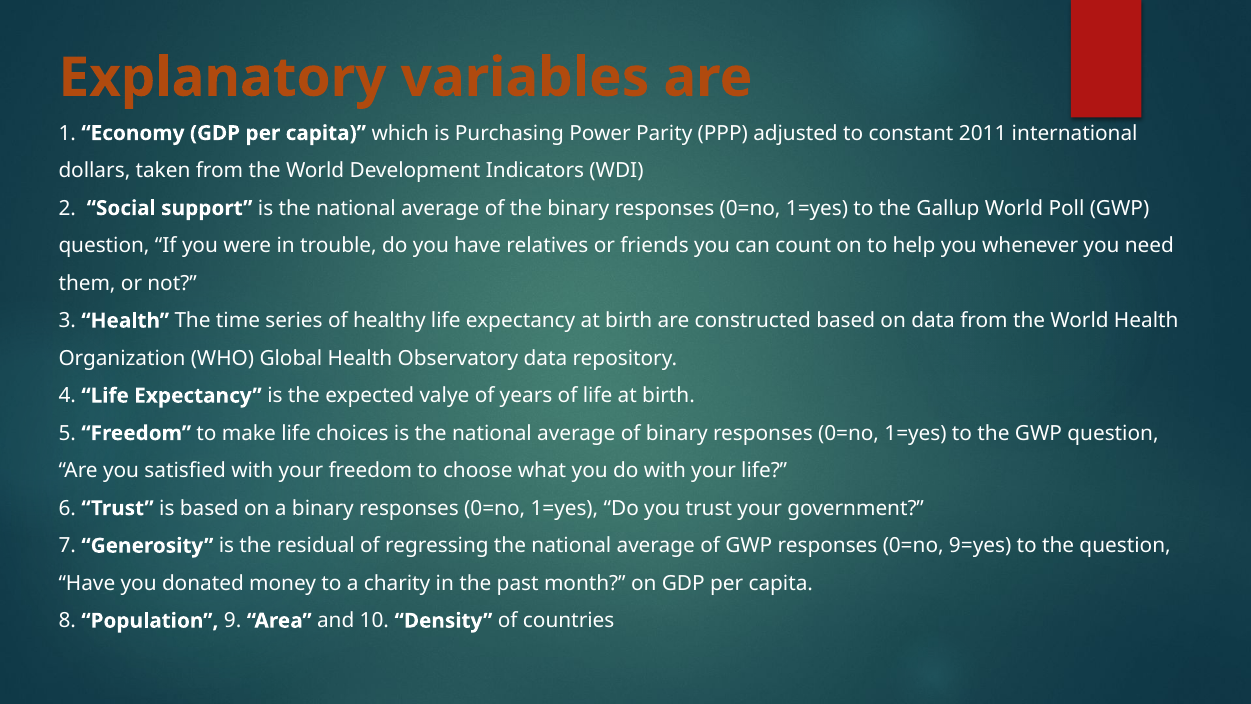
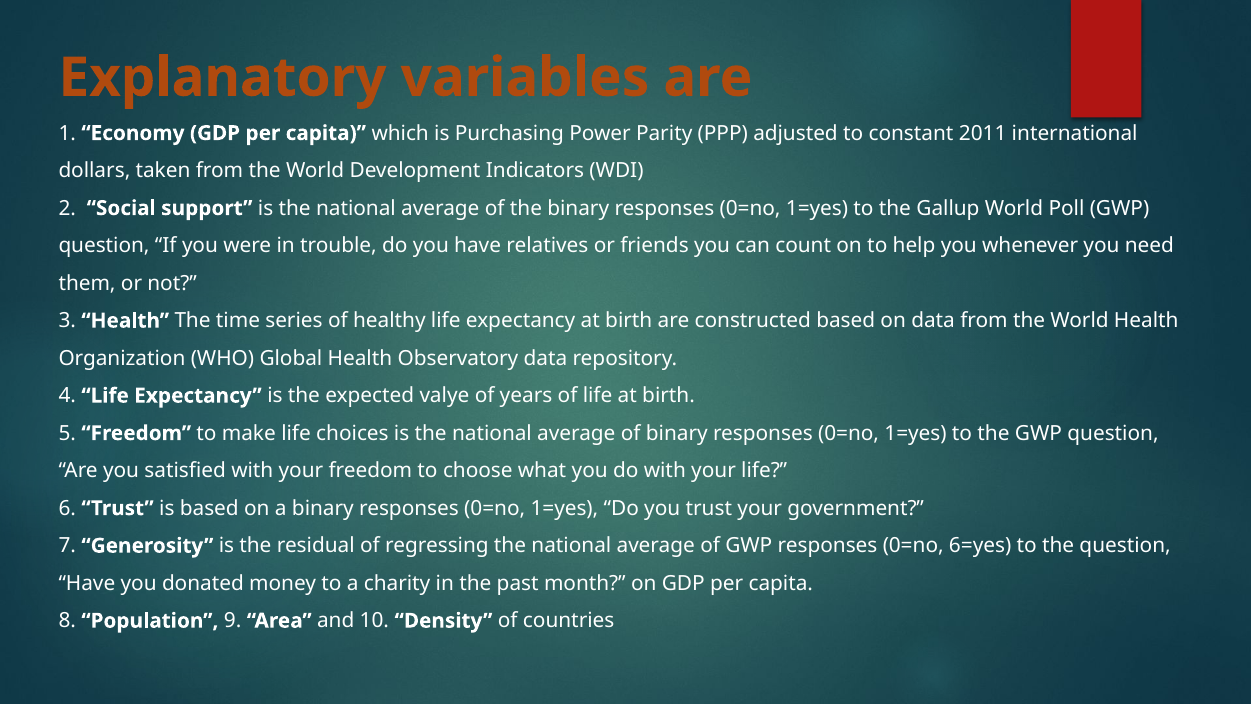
9=yes: 9=yes -> 6=yes (980, 546)
